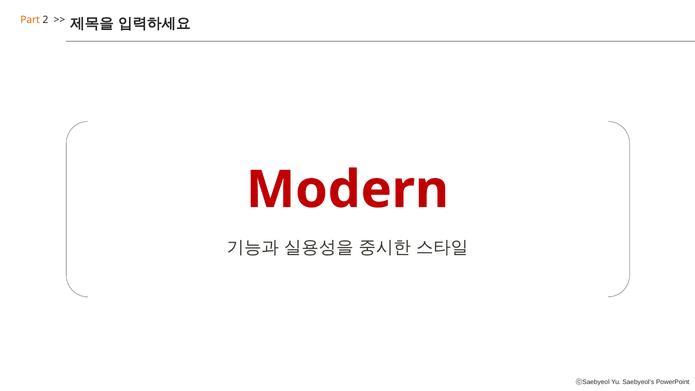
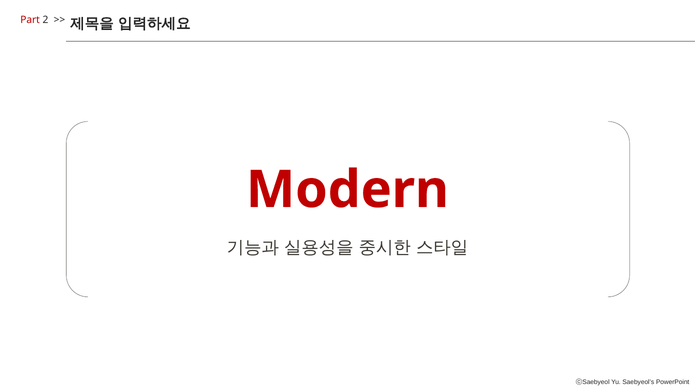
Part colour: orange -> red (30, 20)
